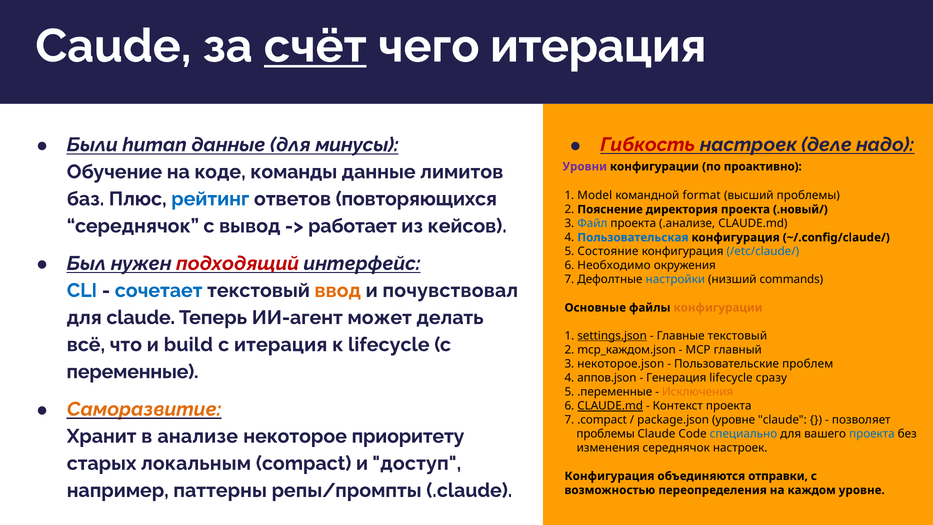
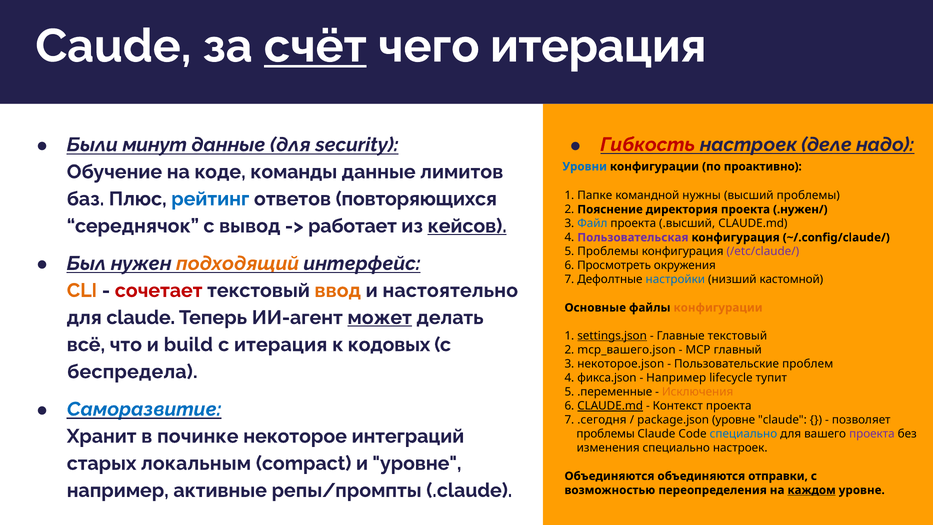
human: human -> минут (155, 145)
минусы: минусы -> security (357, 145)
Уровни colour: purple -> blue (585, 167)
Model: Model -> Папке (595, 195)
format: format -> нужны (702, 195)
.новый/: .новый/ -> .нужен/ (800, 209)
кейсов underline: none -> present (467, 226)
.анализе: .анализе -> .высший (687, 223)
Пользовательская colour: blue -> purple (633, 237)
5 Состояние: Состояние -> Проблемы (608, 251)
/etc/claude/ colour: blue -> purple (763, 251)
подходящий colour: red -> orange (238, 263)
Необходимо: Необходимо -> Просмотреть (614, 266)
commands: commands -> кастомной (791, 280)
CLI colour: blue -> orange (82, 290)
сочетает colour: blue -> red (159, 290)
почувствовал: почувствовал -> настоятельно (450, 290)
может underline: none -> present (380, 317)
к lifecycle: lifecycle -> кодовых (389, 345)
mcp_каждом.json: mcp_каждом.json -> mcp_вашего.json (626, 350)
переменные: переменные -> беспредела (132, 372)
аппов.json: аппов.json -> фикса.json (607, 378)
Генерация: Генерация -> Например (676, 378)
сразу: сразу -> тупит (771, 378)
Саморазвитие colour: orange -> blue (144, 409)
.compact: .compact -> .сегодня (602, 420)
анализе: анализе -> починке (198, 436)
приоритету: приоритету -> интеграций (408, 436)
проекта colour: blue -> purple (872, 434)
изменения середнячок: середнячок -> специально (676, 448)
и доступ: доступ -> уровне (417, 463)
Конфигурация: Конфигурация -> Объединяются (609, 476)
паттерны: паттерны -> активные (220, 490)
каждом underline: none -> present (812, 490)
